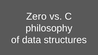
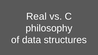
Zero: Zero -> Real (36, 16)
